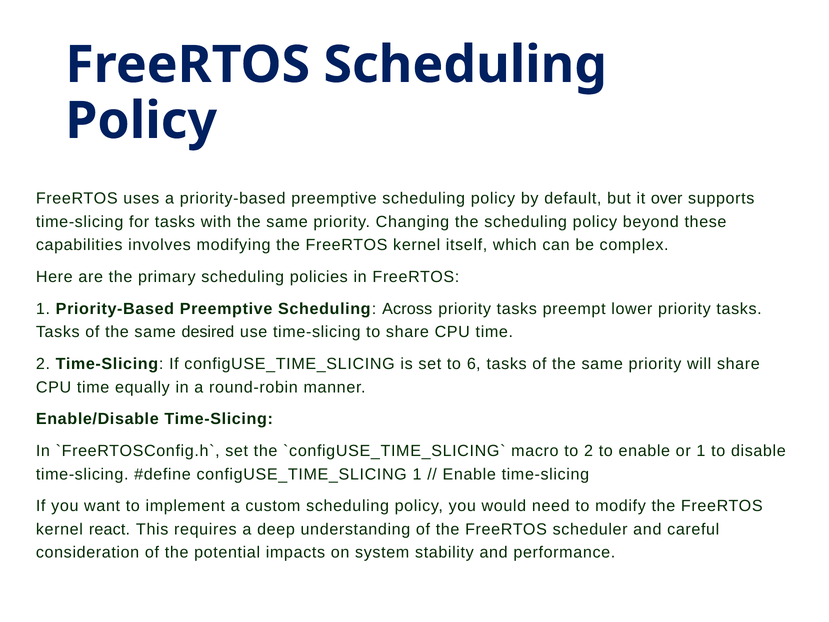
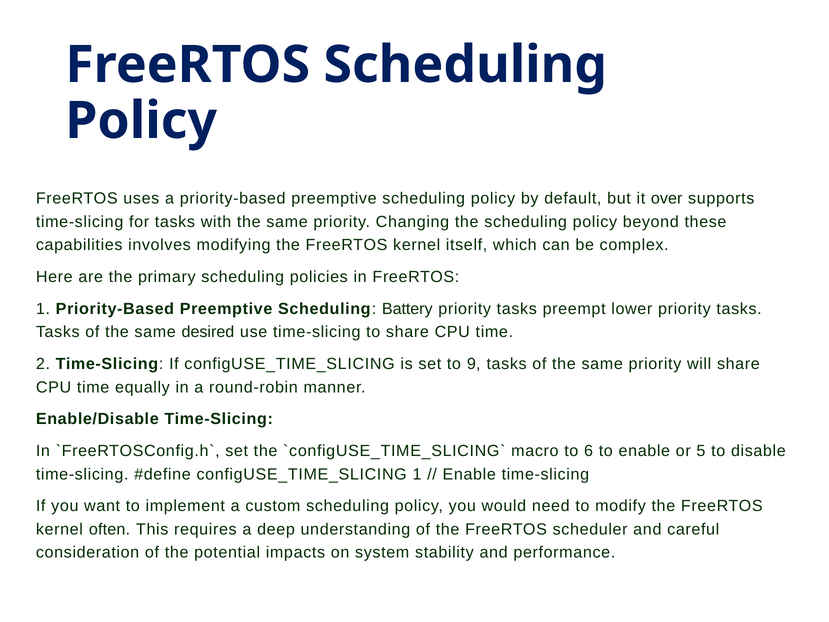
Across: Across -> Battery (407, 309)
6: 6 -> 9 (474, 364)
to 2: 2 -> 6 (589, 451)
or 1: 1 -> 5 (701, 451)
react: react -> often (110, 529)
